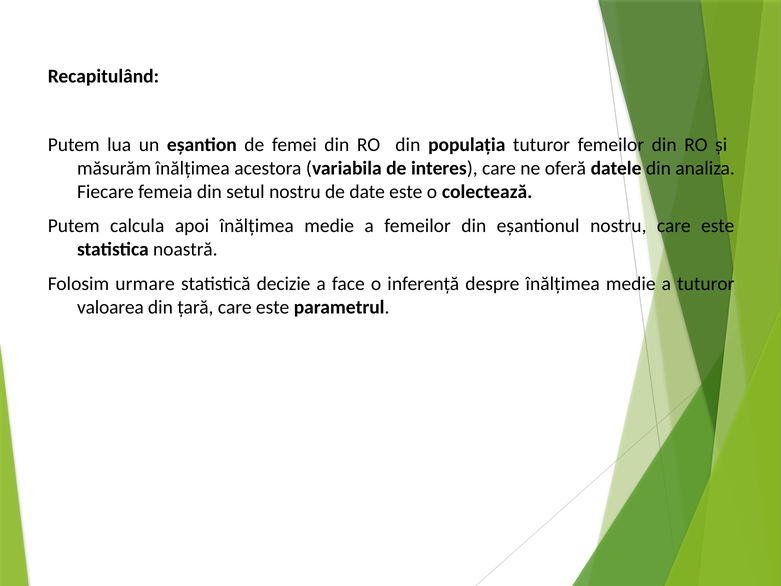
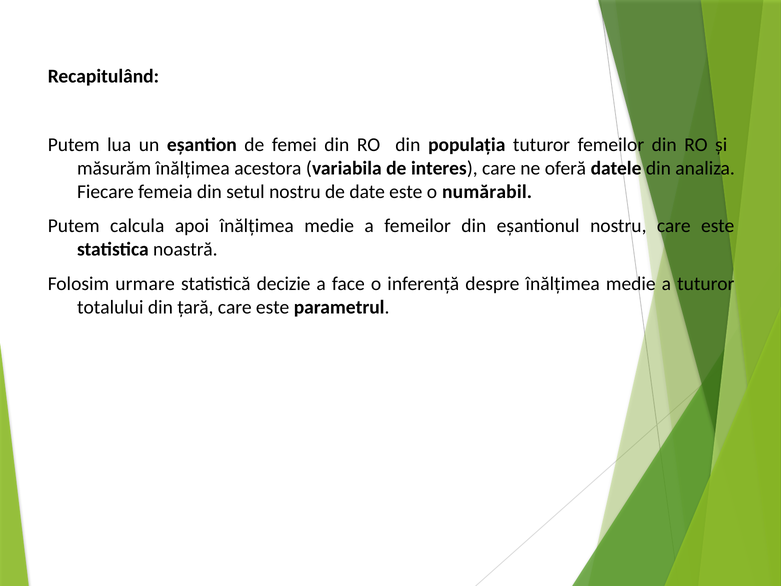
colectează: colectează -> numărabil (487, 192)
valoarea: valoarea -> totalului (110, 307)
